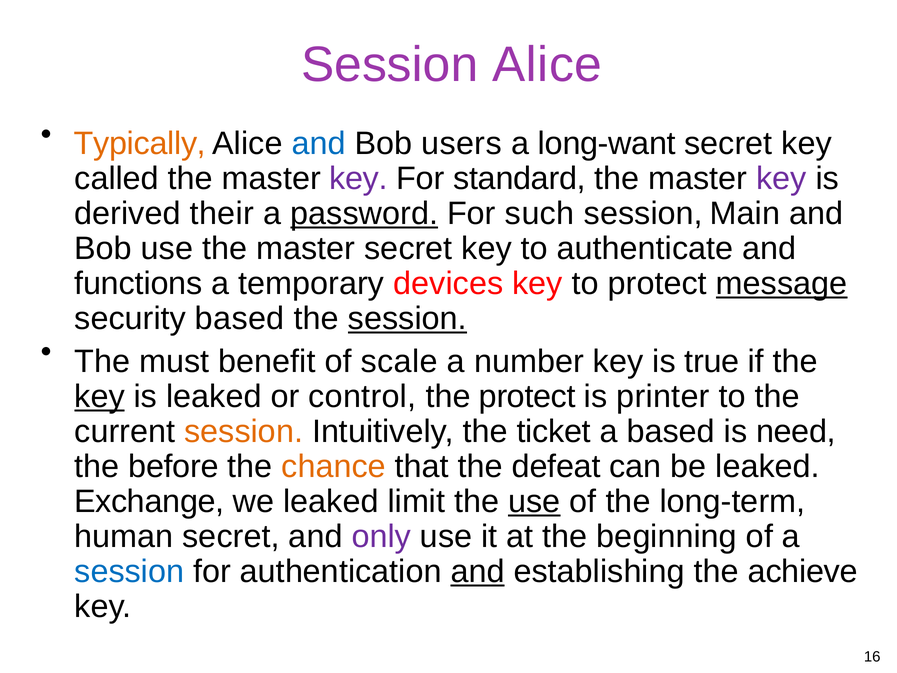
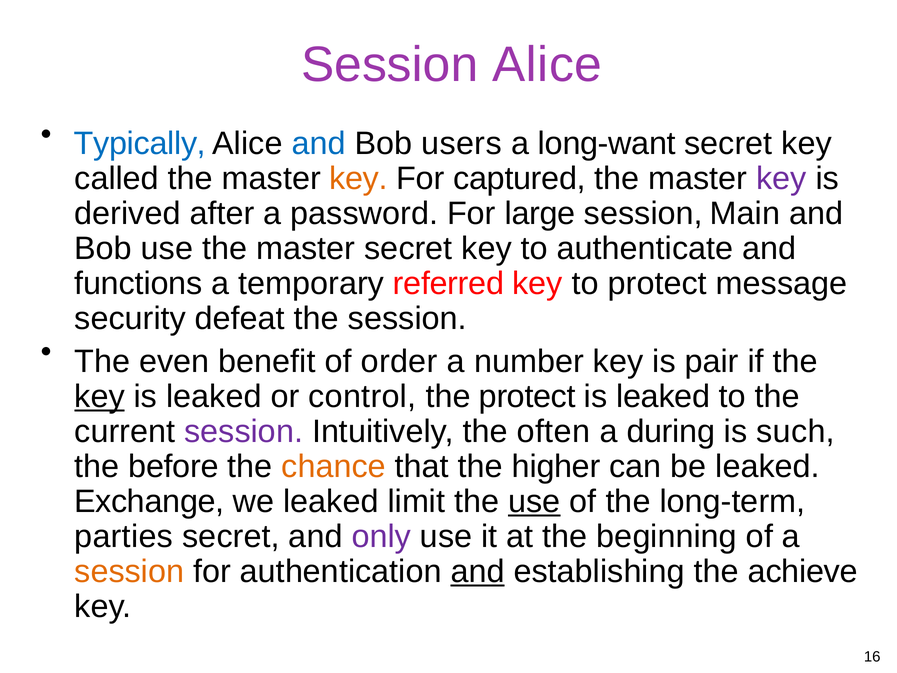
Typically colour: orange -> blue (140, 144)
key colour: purple -> orange (359, 179)
standard: standard -> captured (520, 179)
their: their -> after (222, 213)
password underline: present -> none (364, 213)
such: such -> large (540, 213)
devices: devices -> referred (448, 283)
message underline: present -> none (782, 283)
security based: based -> defeat (240, 318)
session underline: present -> none (407, 318)
must: must -> even (174, 361)
scale: scale -> order (399, 361)
true: true -> pair (712, 361)
printer: printer -> leaked (663, 396)
session colour: orange -> purple (244, 431)
ticket: ticket -> often (553, 431)
a based: based -> during (671, 431)
need: need -> such (796, 431)
defeat: defeat -> higher (556, 466)
human: human -> parties (124, 536)
session colour: blue -> orange (129, 571)
